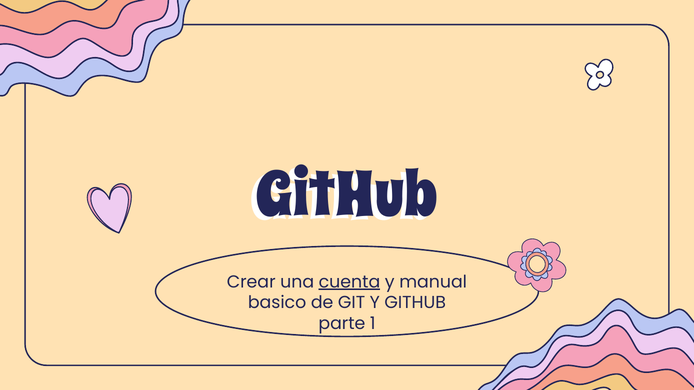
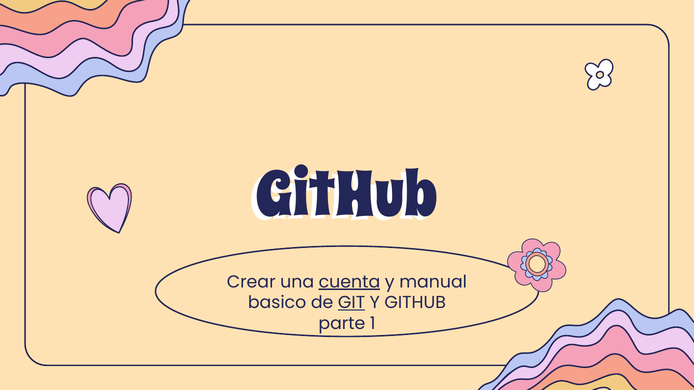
GIT underline: none -> present (352, 303)
